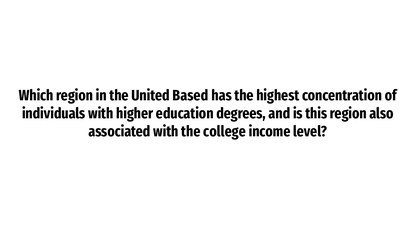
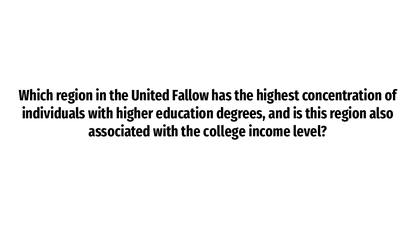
Based: Based -> Fallow (191, 96)
